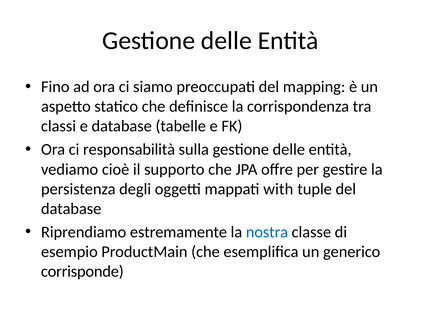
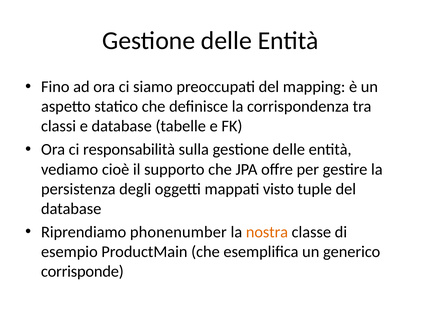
with: with -> visto (278, 189)
estremamente: estremamente -> phonenumber (178, 232)
nostra colour: blue -> orange (267, 232)
